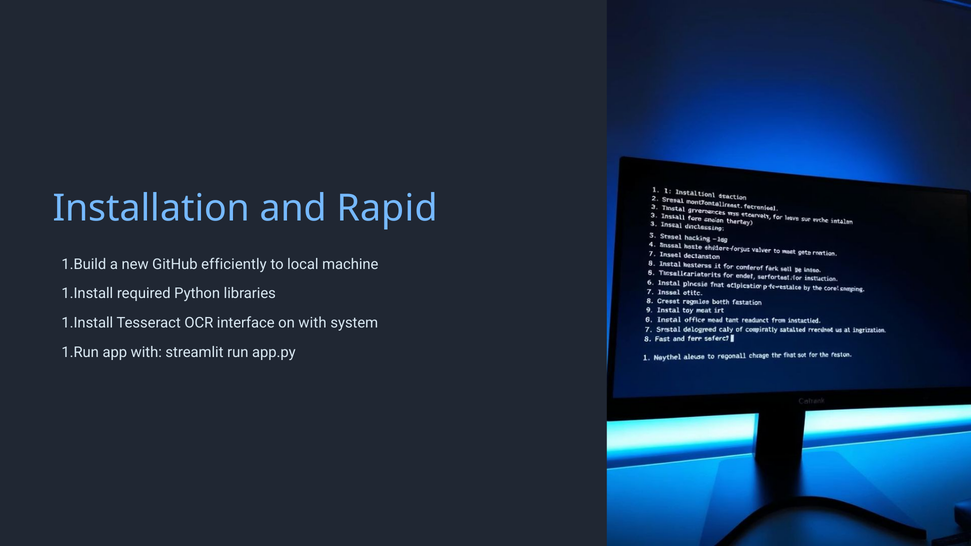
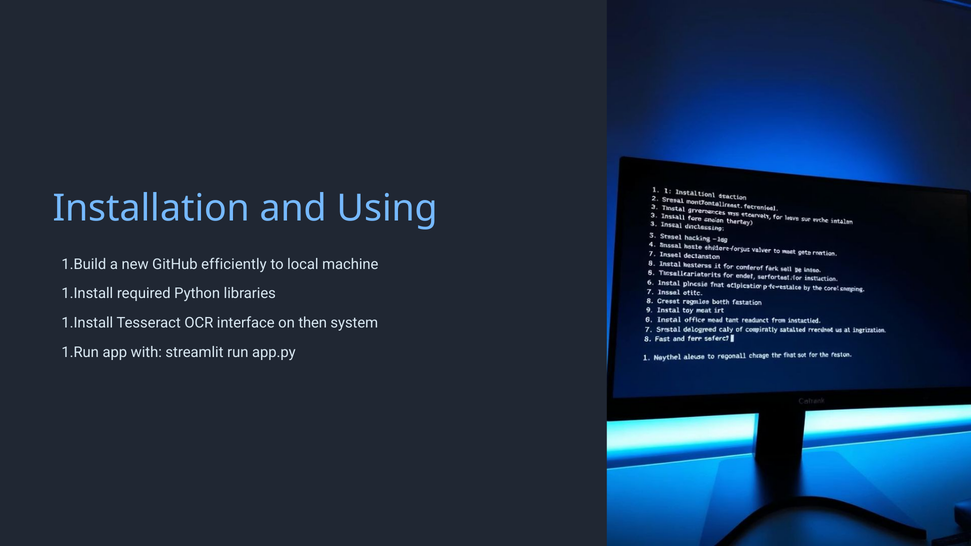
Rapid: Rapid -> Using (387, 208)
on with: with -> then (313, 323)
